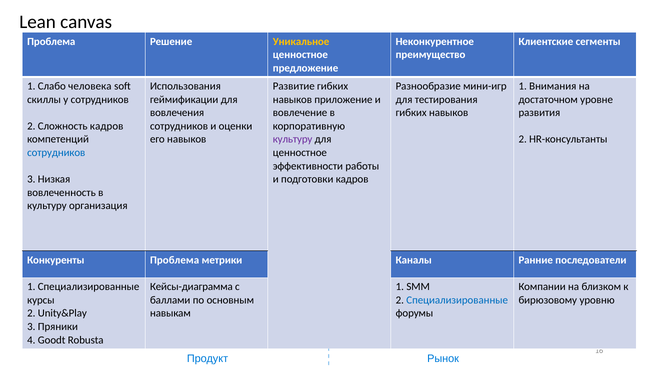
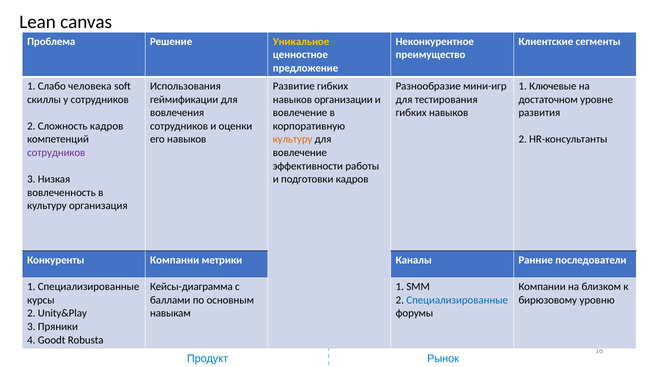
Внимания: Внимания -> Ключевые (553, 86)
приложение: приложение -> организации (343, 100)
культуру colour: purple -> orange (293, 140)
сотрудников colour: blue -> purple (56, 153)
ценностное: ценностное -> вовлечение (300, 153)
Конкуренты Проблема: Проблема -> Компании (175, 260)
